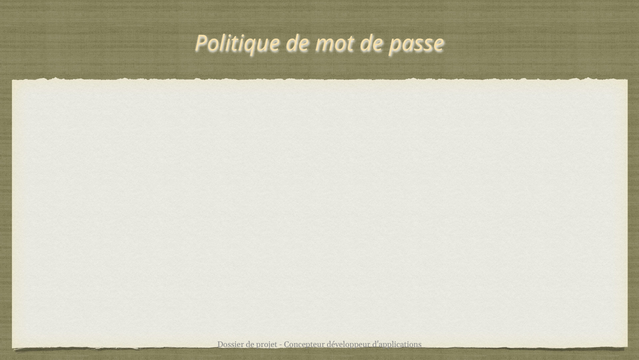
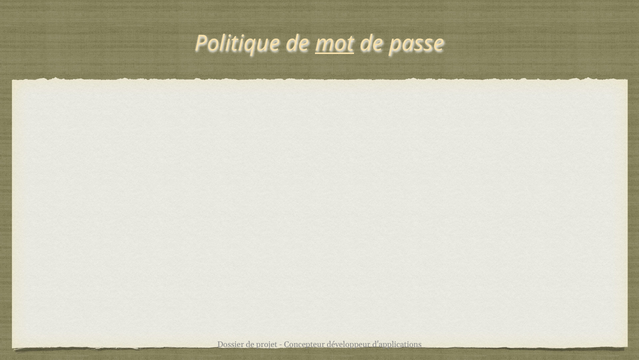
mot underline: none -> present (335, 44)
